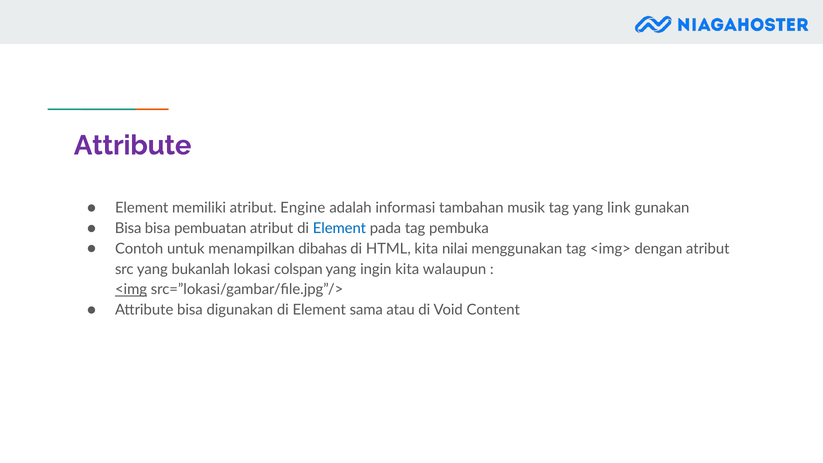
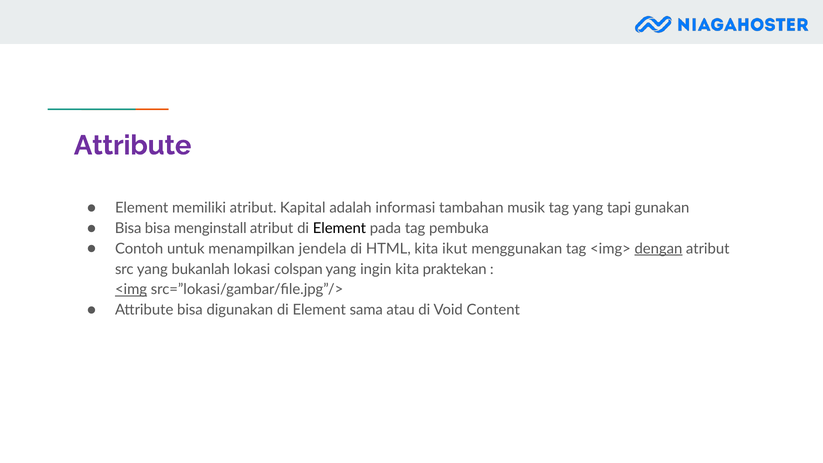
Engine: Engine -> Kapital (303, 208)
link: link -> tapi (619, 208)
pembuatan: pembuatan -> menginstall (210, 228)
Element colour: blue -> black (339, 228)
dibahas: dibahas -> jendela (323, 249)
nilai: nilai -> ikut (455, 249)
dengan underline: none -> present (658, 249)
walaupun: walaupun -> praktekan (455, 269)
